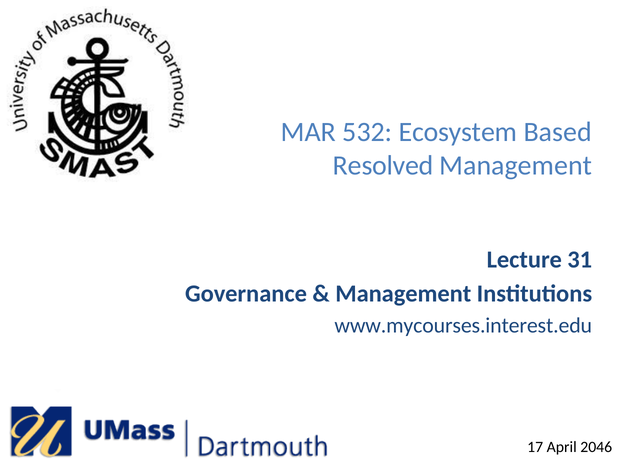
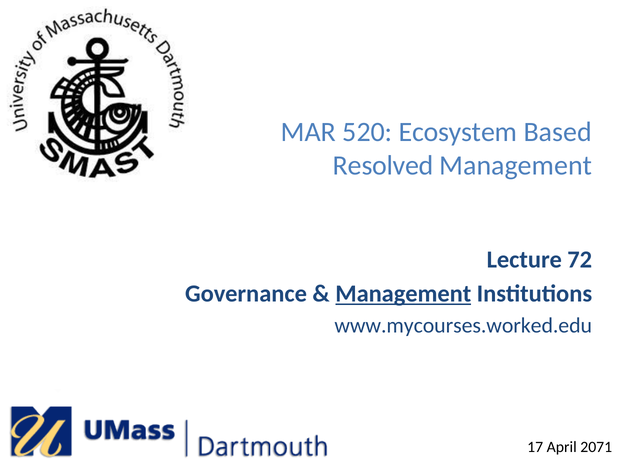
532: 532 -> 520 (367, 132)
31: 31 -> 72 (580, 260)
Management underline: none -> present (403, 294)
www.mycourses.interest.edu: www.mycourses.interest.edu -> www.mycourses.worked.edu (463, 326)
2046: 2046 -> 2071 (596, 447)
